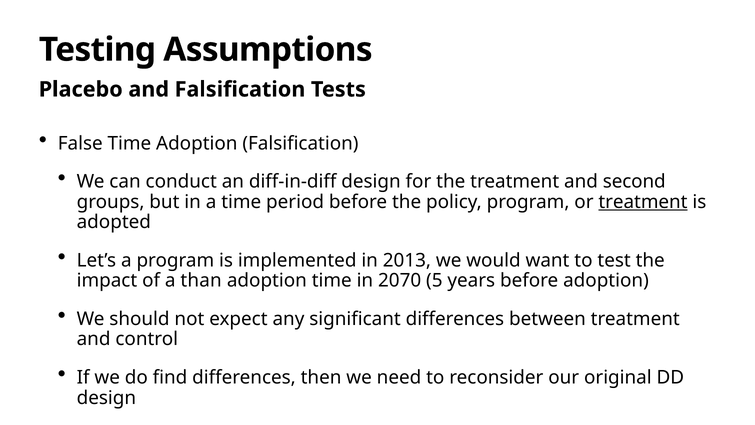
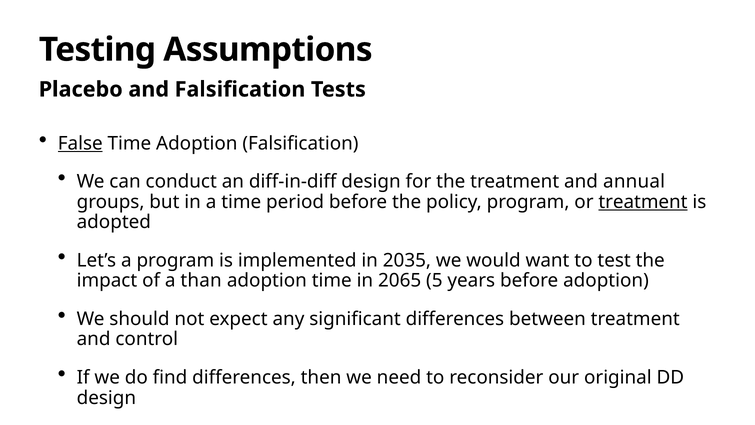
False underline: none -> present (80, 143)
second: second -> annual (634, 181)
2013: 2013 -> 2035 (407, 260)
2070: 2070 -> 2065 (400, 281)
